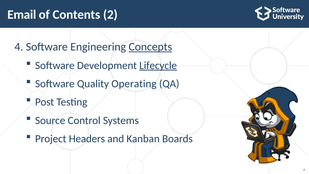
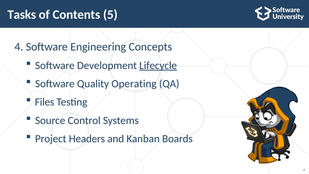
Email: Email -> Tasks (22, 15)
2: 2 -> 5 (110, 15)
Concepts underline: present -> none (150, 47)
Post: Post -> Files (45, 102)
